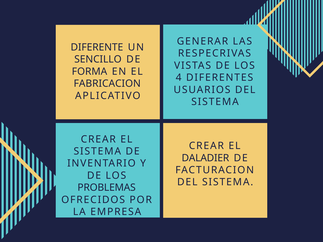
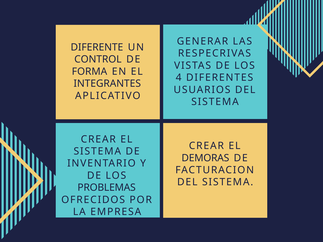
SENCILLO: SENCILLO -> CONTROL (98, 59)
FABRICACION: FABRICACION -> INTEGRANTES (107, 84)
DALADIER: DALADIER -> DEMORAS (205, 158)
